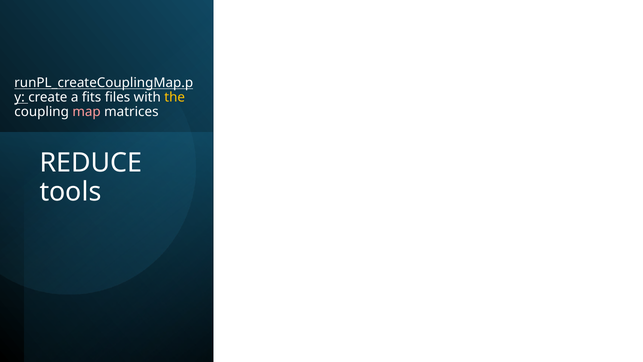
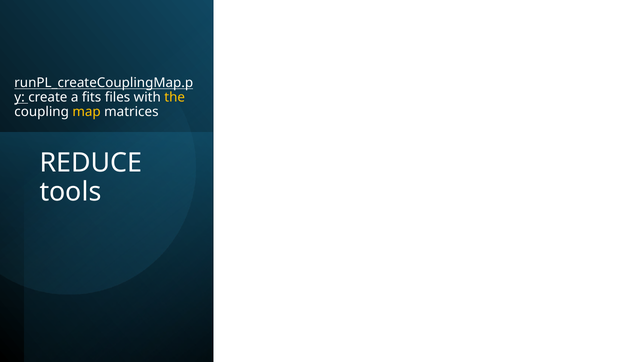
map colour: pink -> yellow (87, 112)
